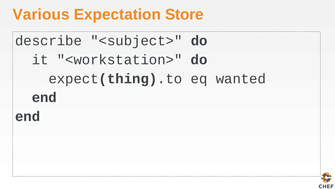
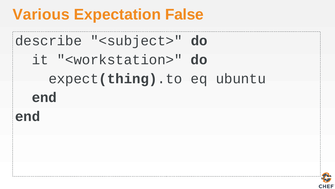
Store: Store -> False (184, 14)
wanted: wanted -> ubuntu (241, 78)
